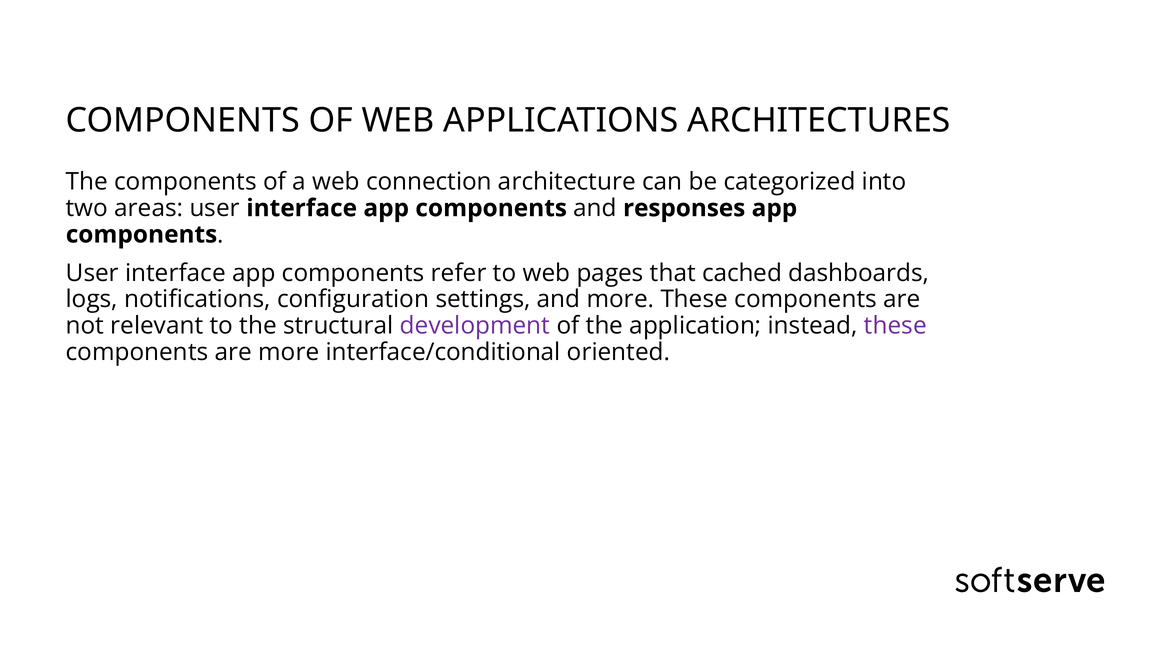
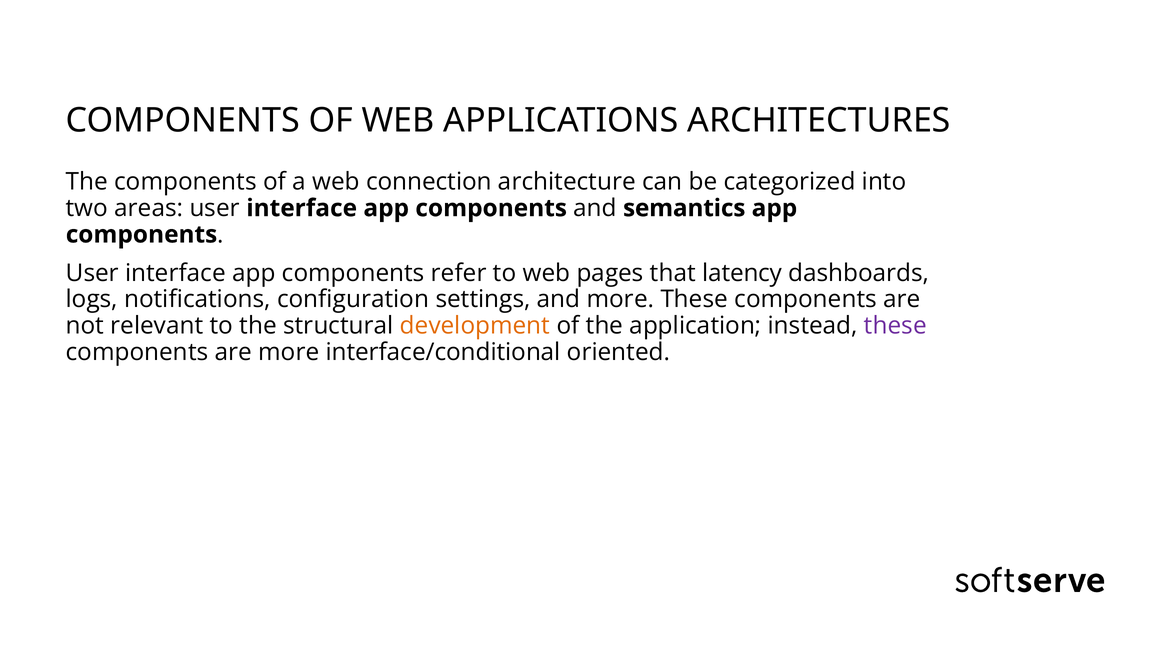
responses: responses -> semantics (684, 208)
cached: cached -> latency (742, 273)
development colour: purple -> orange (475, 326)
